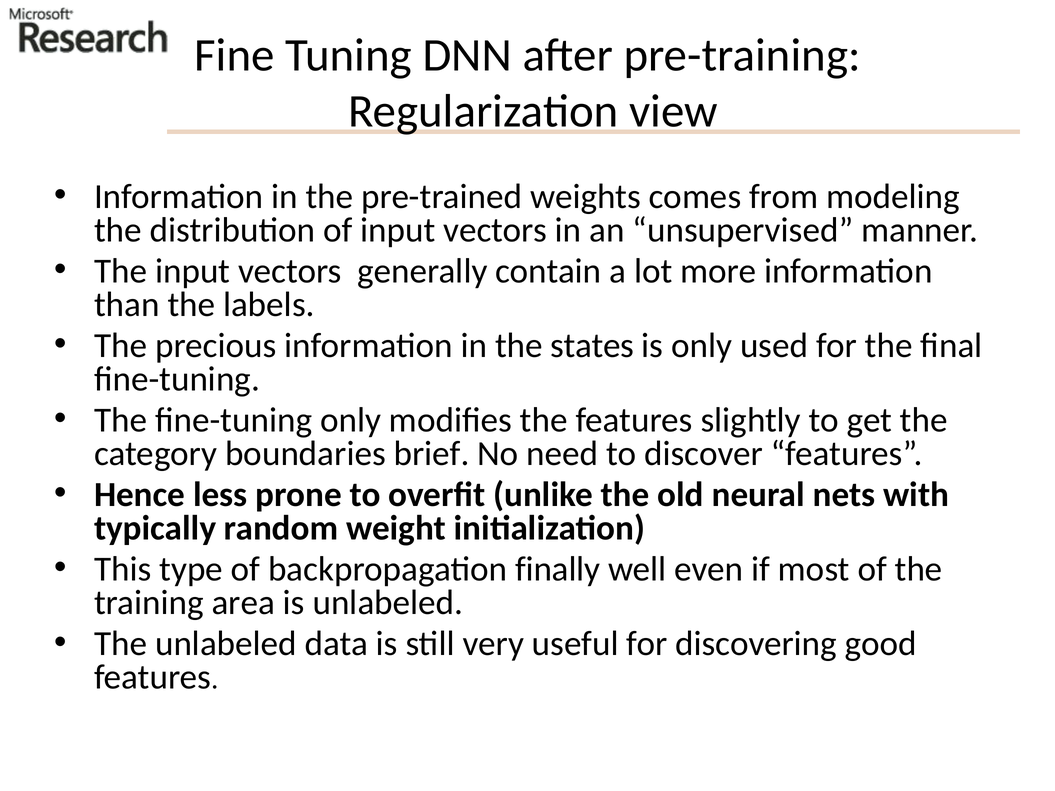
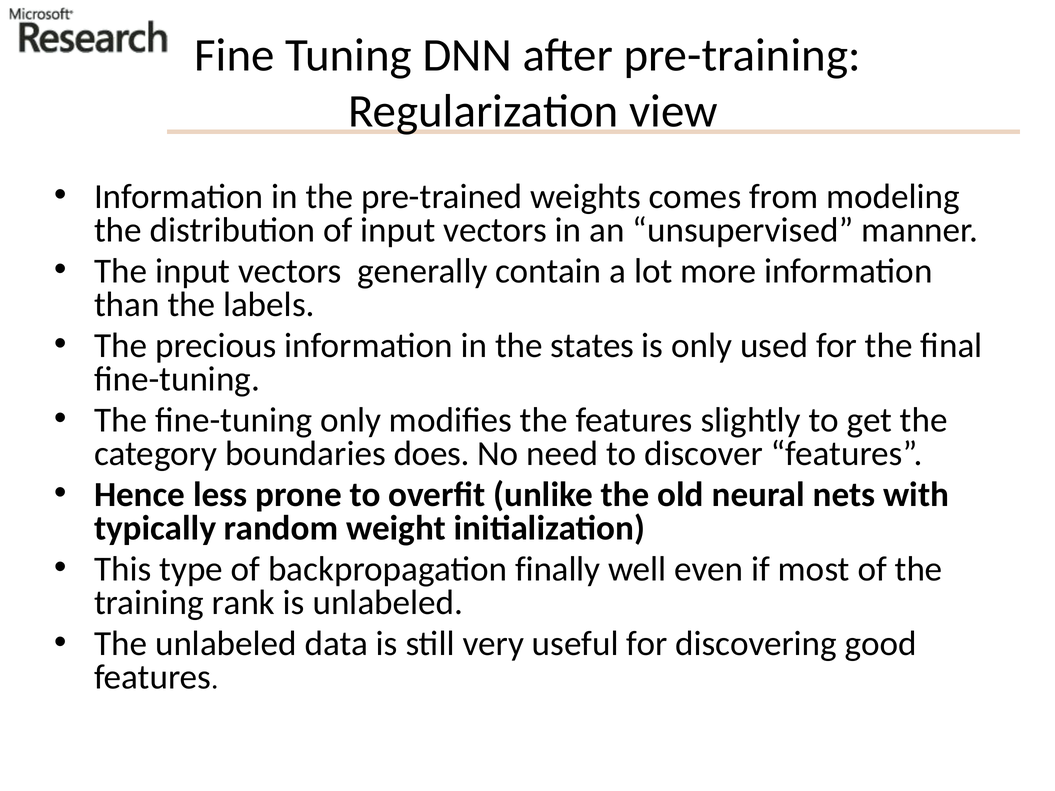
brief: brief -> does (432, 454)
area: area -> rank (243, 603)
